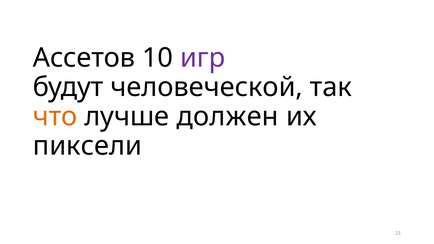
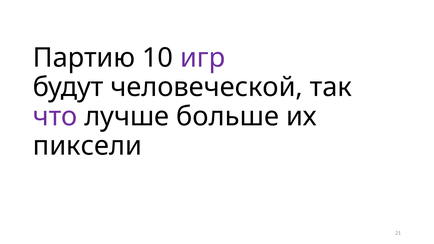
Ассетов: Ассетов -> Партию (84, 58)
что colour: orange -> purple (55, 117)
должен: должен -> больше (228, 117)
